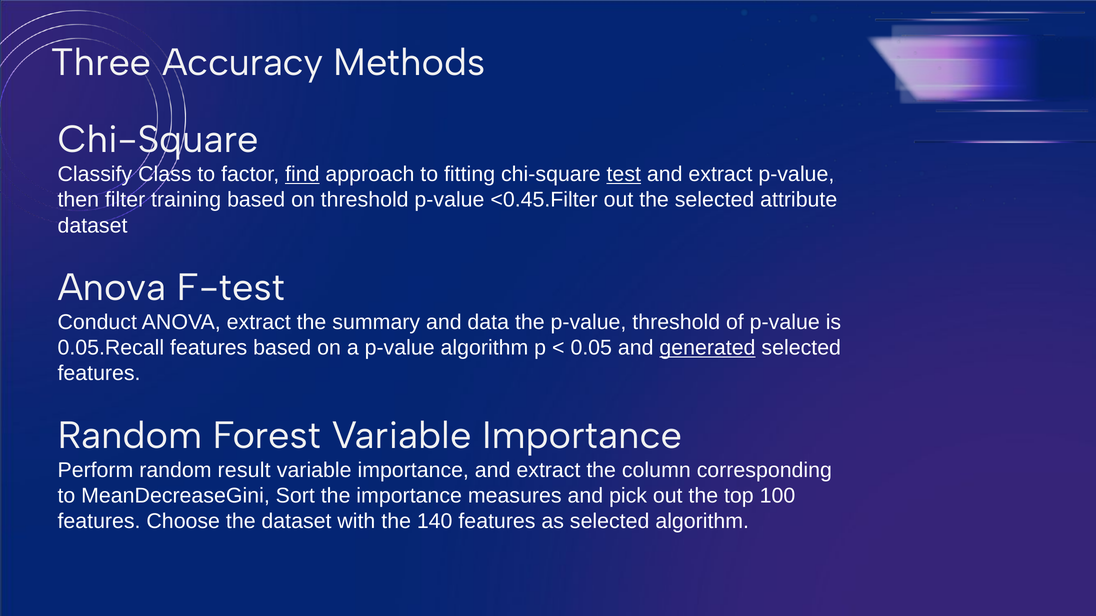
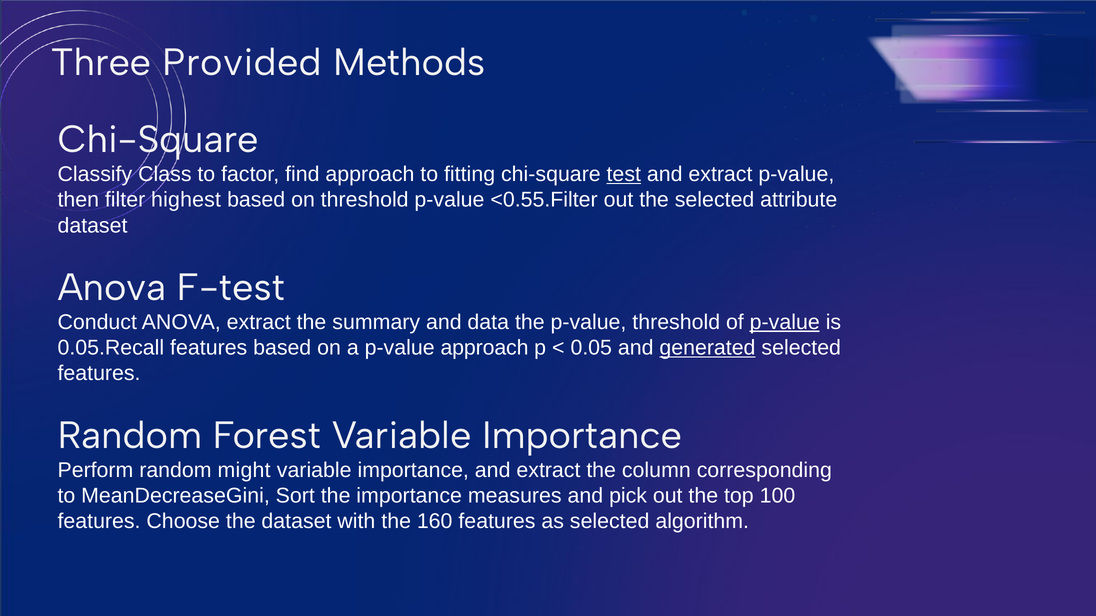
Accuracy: Accuracy -> Provided (242, 63)
find underline: present -> none (302, 174)
training: training -> highest (186, 200)
<0.45.Filter: <0.45.Filter -> <0.55.Filter (544, 200)
p-value underline: none -> present (785, 322)
p-value algorithm: algorithm -> approach (485, 348)
result: result -> might (244, 471)
140: 140 -> 160 (435, 522)
